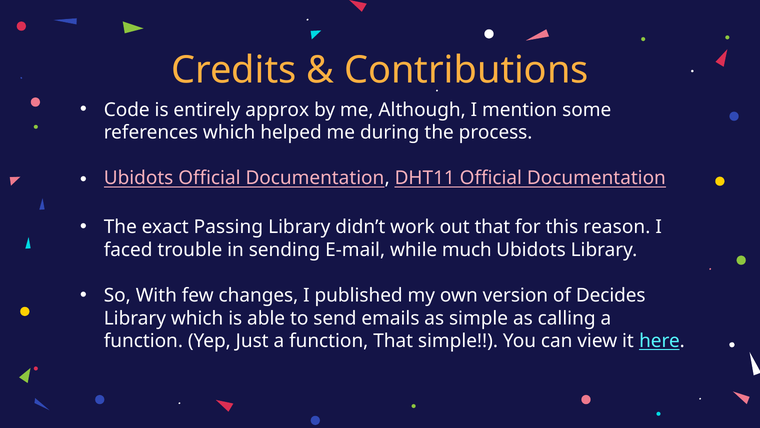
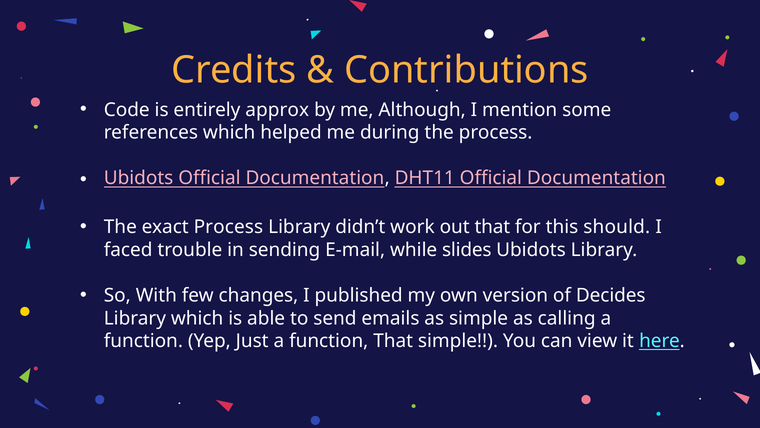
exact Passing: Passing -> Process (228, 227)
reason: reason -> should (617, 227)
much: much -> slides (467, 249)
